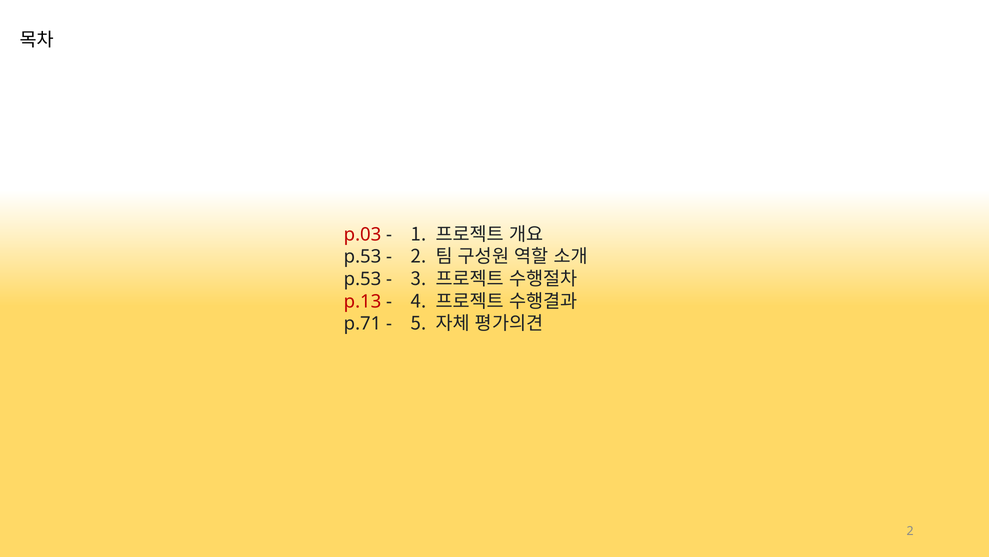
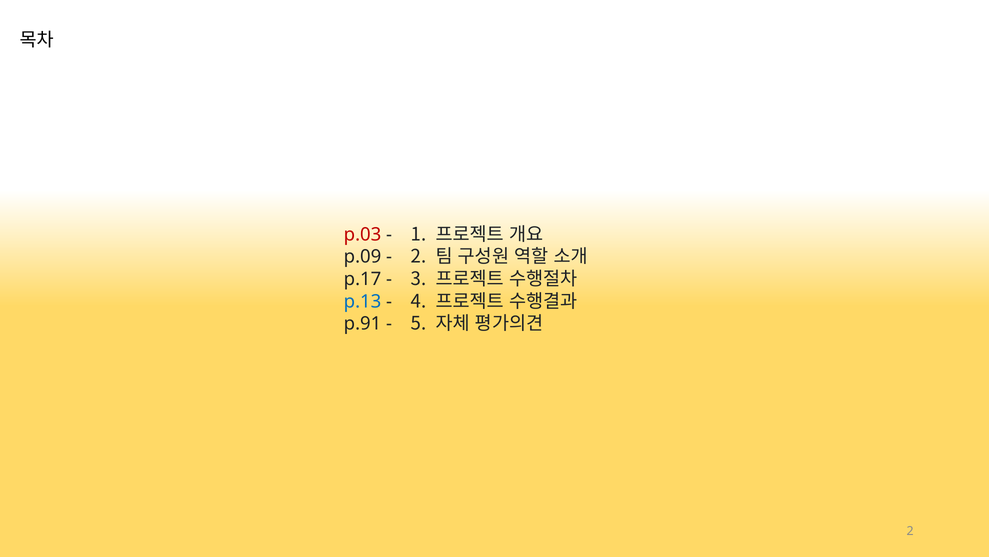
p.53: p.53 -> p.09 (363, 257)
p.53: p.53 -> p.17 (363, 279)
p.13 colour: red -> blue (363, 301)
p.71: p.71 -> p.91 (363, 323)
